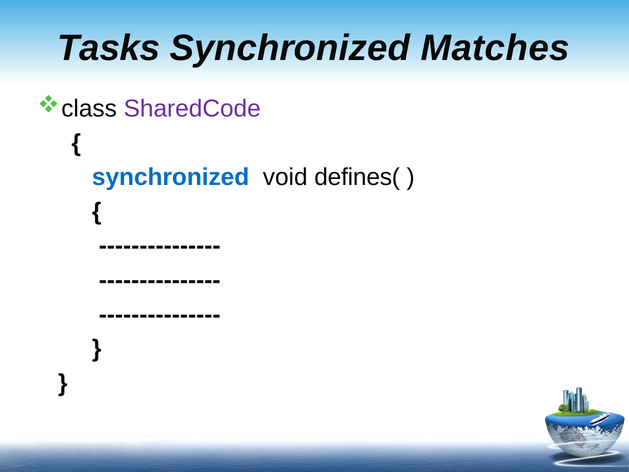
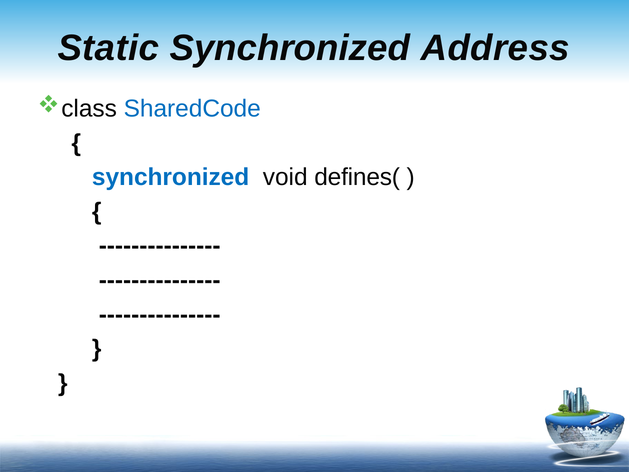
Tasks: Tasks -> Static (108, 48)
Matches: Matches -> Address (495, 48)
SharedCode colour: purple -> blue (192, 109)
